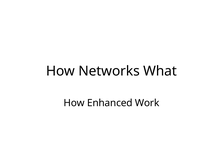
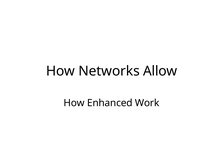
What: What -> Allow (160, 71)
